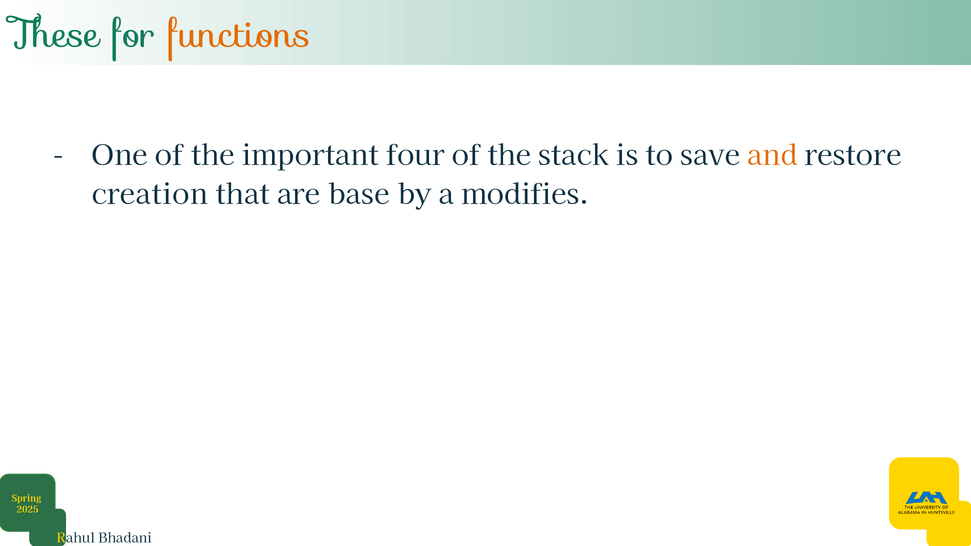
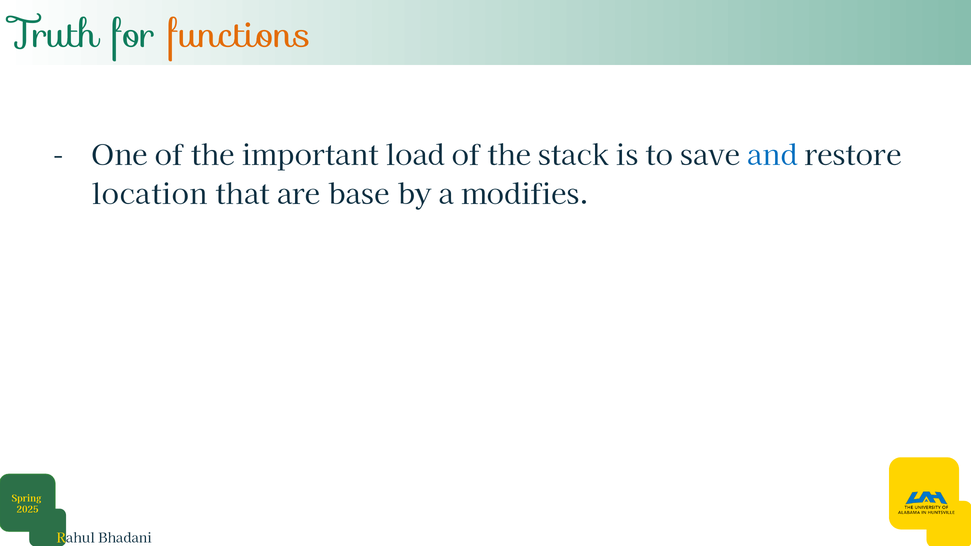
These: These -> Truth (55, 35)
four: four -> load (415, 156)
and colour: orange -> blue (773, 156)
creation: creation -> location (150, 195)
